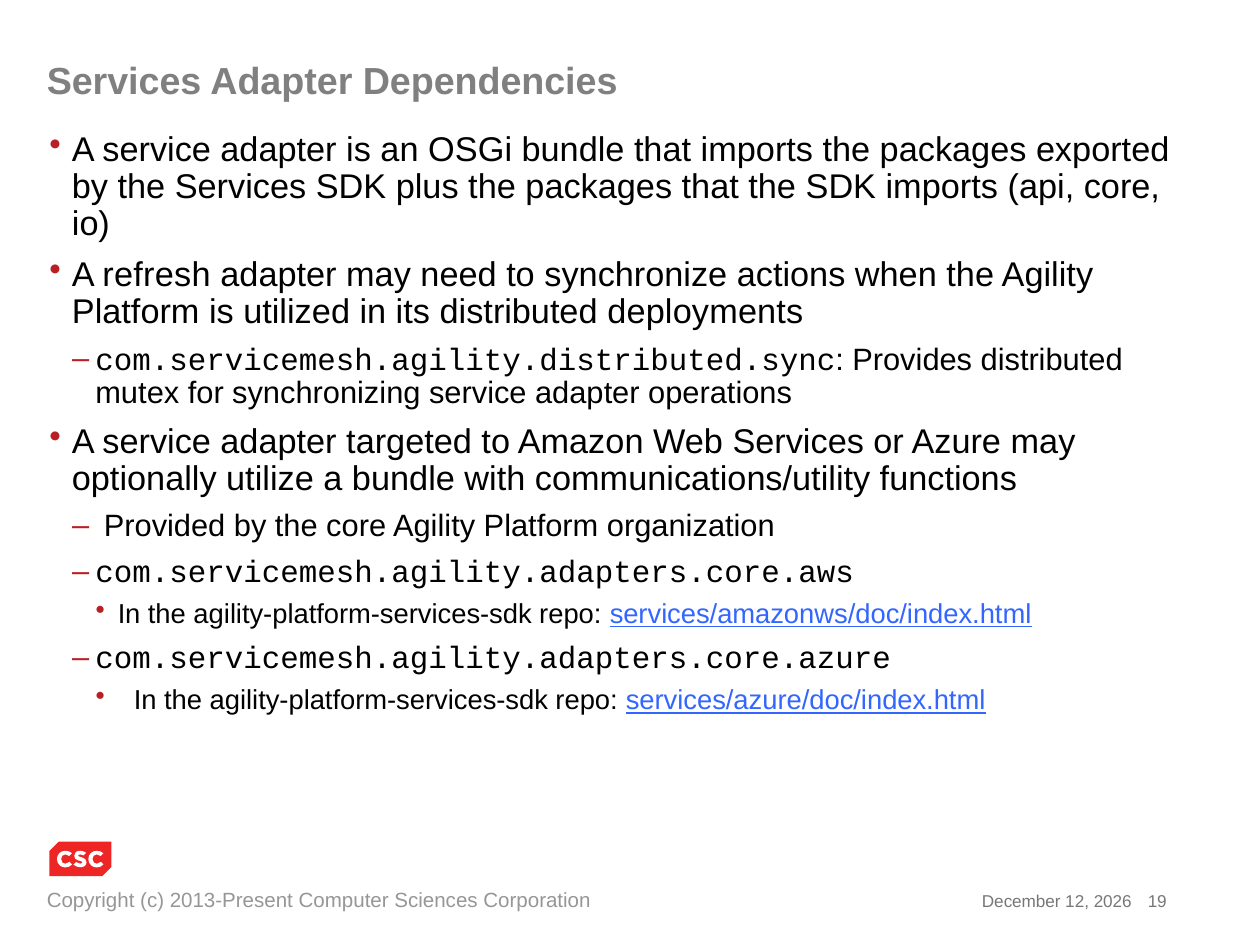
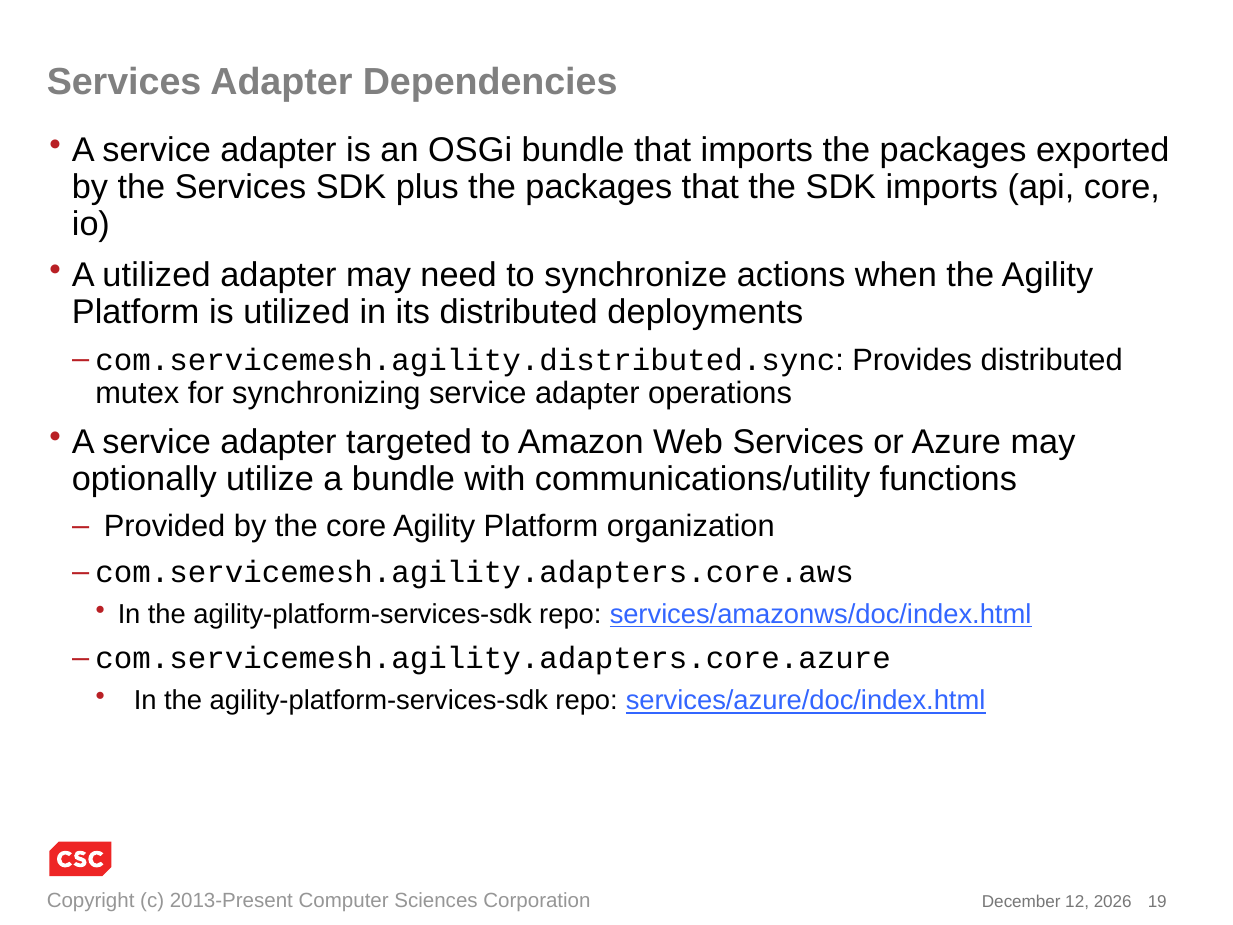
A refresh: refresh -> utilized (157, 275)
